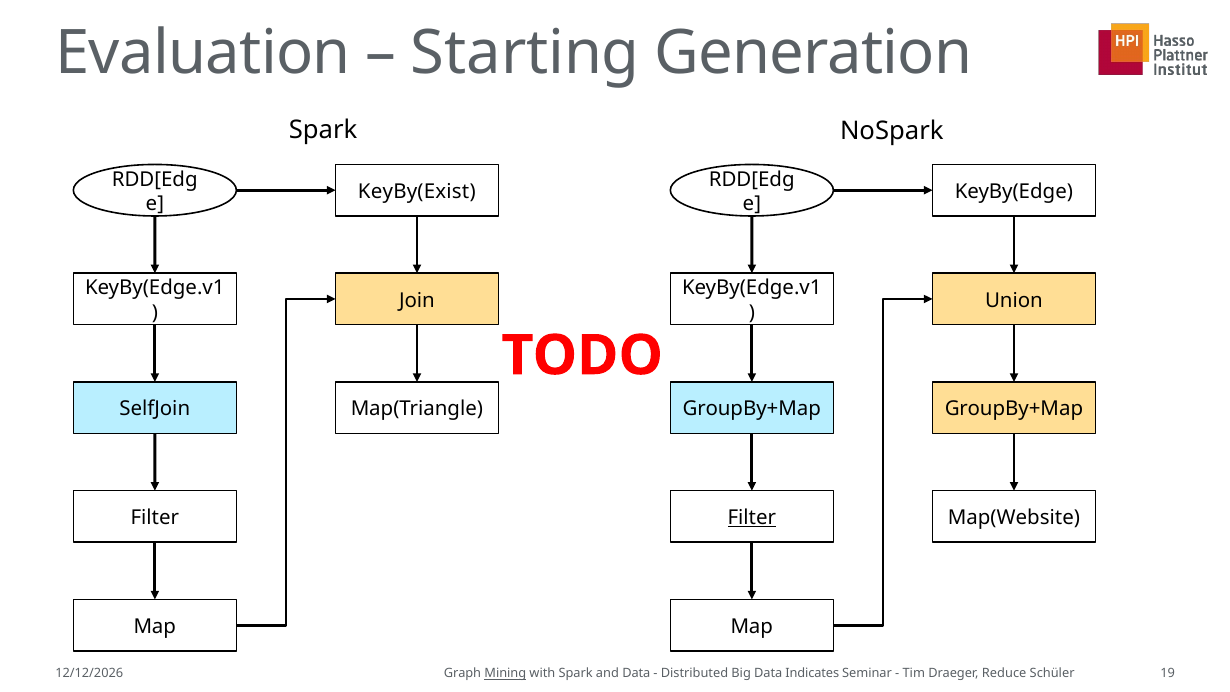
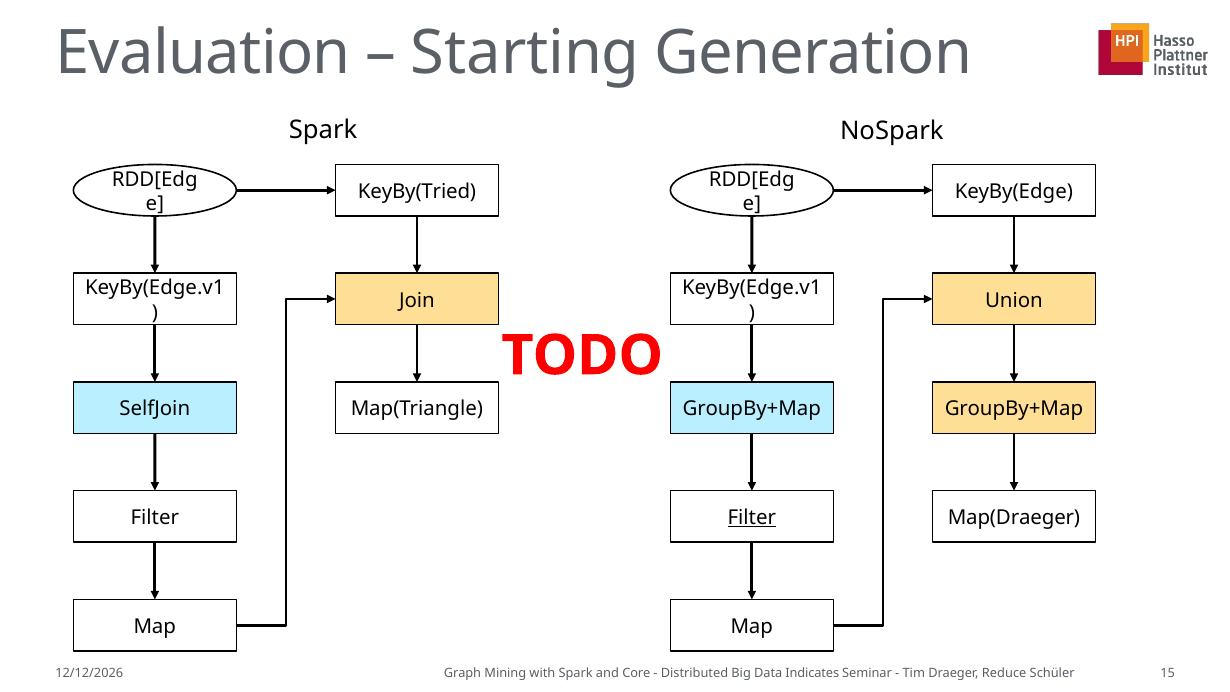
KeyBy(Exist: KeyBy(Exist -> KeyBy(Tried (417, 192)
Map(Website: Map(Website -> Map(Draeger (1014, 518)
Mining underline: present -> none (505, 674)
and Data: Data -> Core (636, 674)
19: 19 -> 15 (1168, 674)
